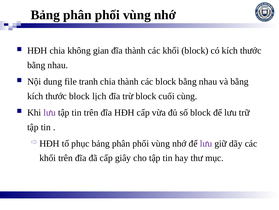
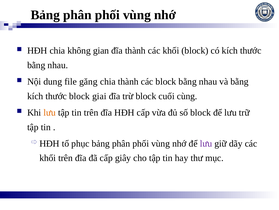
tranh: tranh -> găng (88, 81)
lịch: lịch -> giai (99, 96)
lưu colour: purple -> orange (50, 112)
